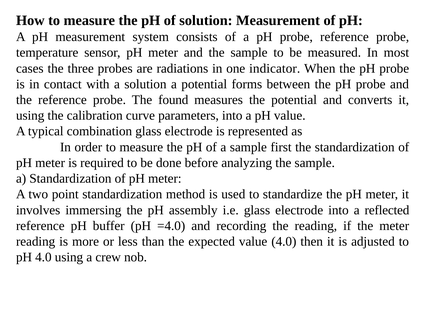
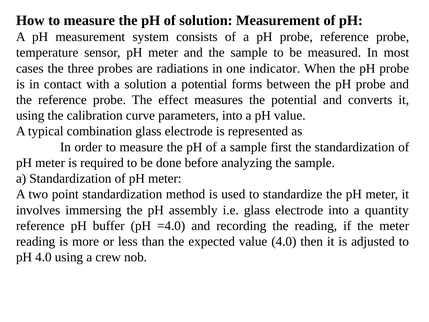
found: found -> effect (173, 100)
reflected: reflected -> quantity (387, 210)
